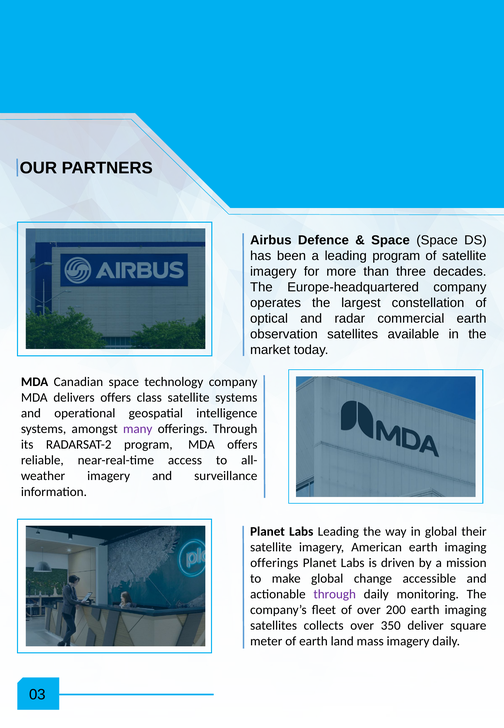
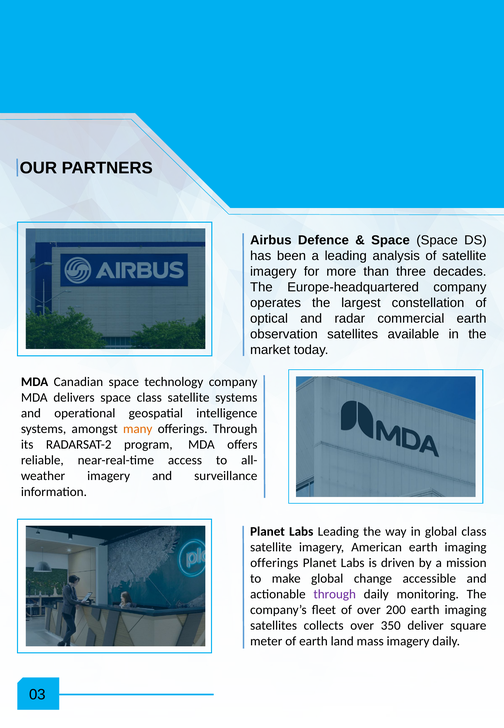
leading program: program -> analysis (396, 256)
delivers offers: offers -> space (116, 398)
many colour: purple -> orange (138, 429)
global their: their -> class (474, 531)
